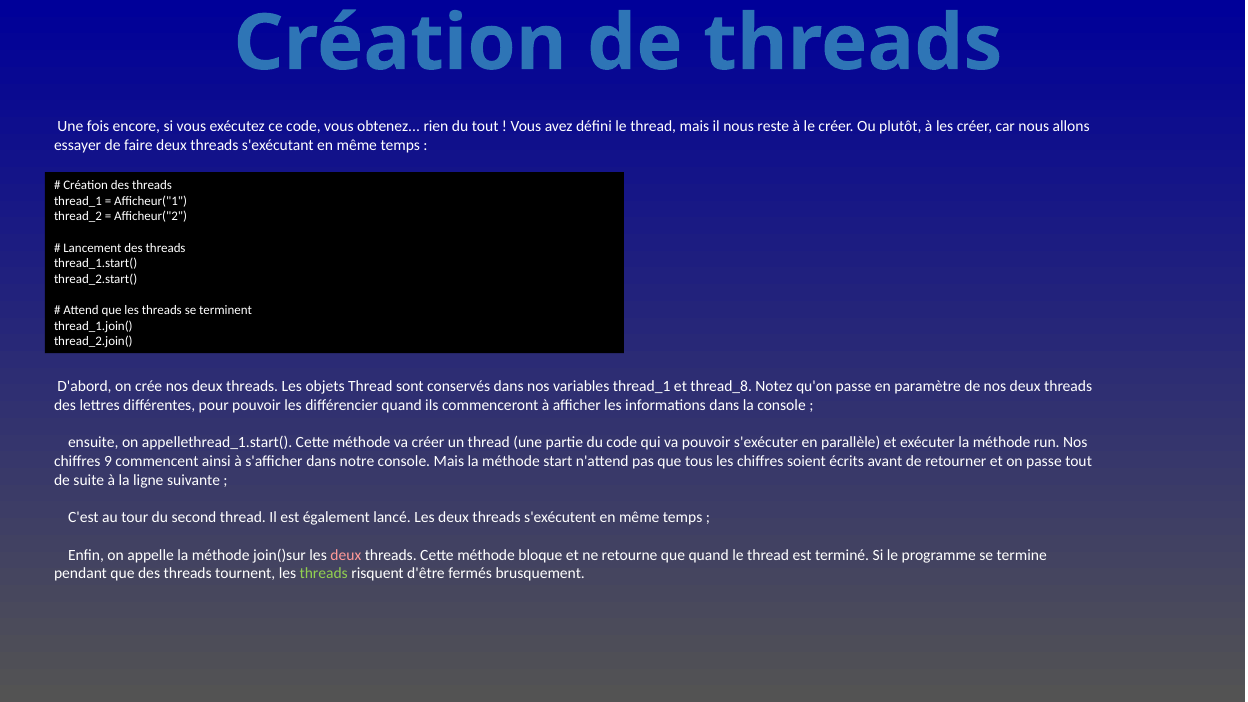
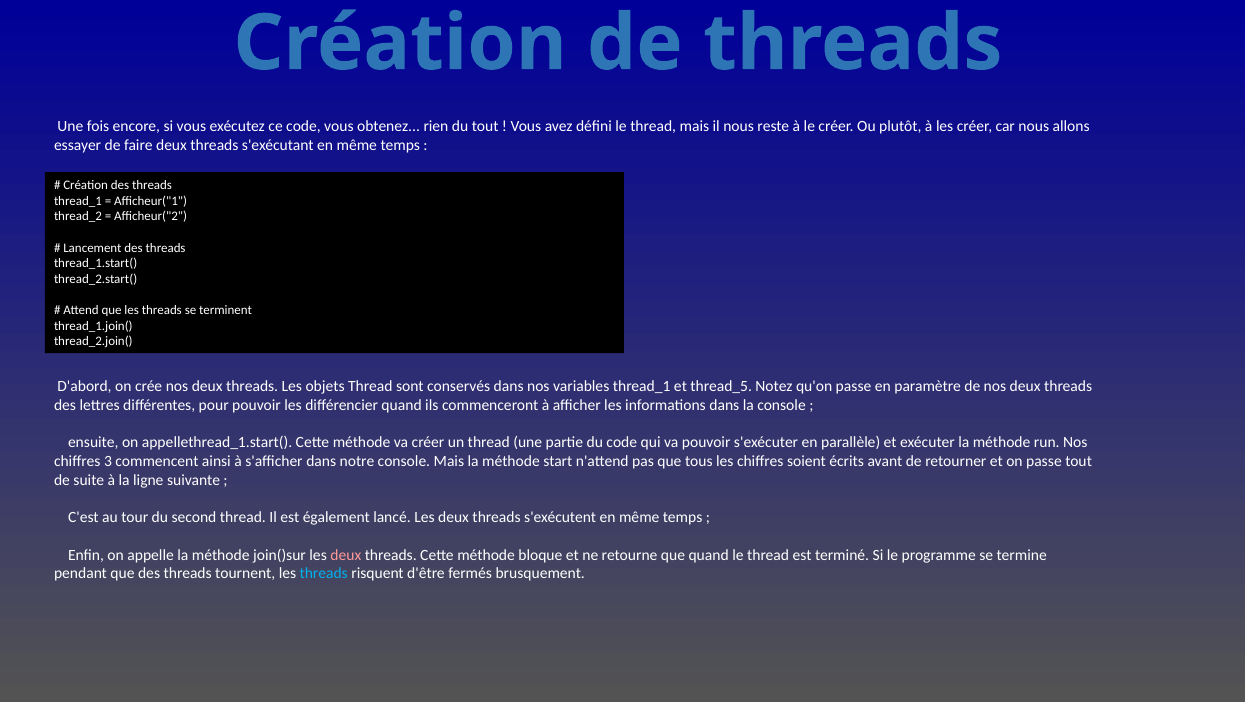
thread_8: thread_8 -> thread_5 (721, 386)
9: 9 -> 3 (108, 461)
threads colour: light green -> light blue (324, 574)
